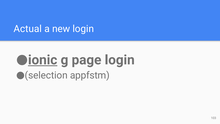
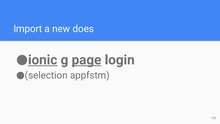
Actual: Actual -> Import (28, 29)
new login: login -> does (83, 29)
page underline: none -> present (87, 60)
